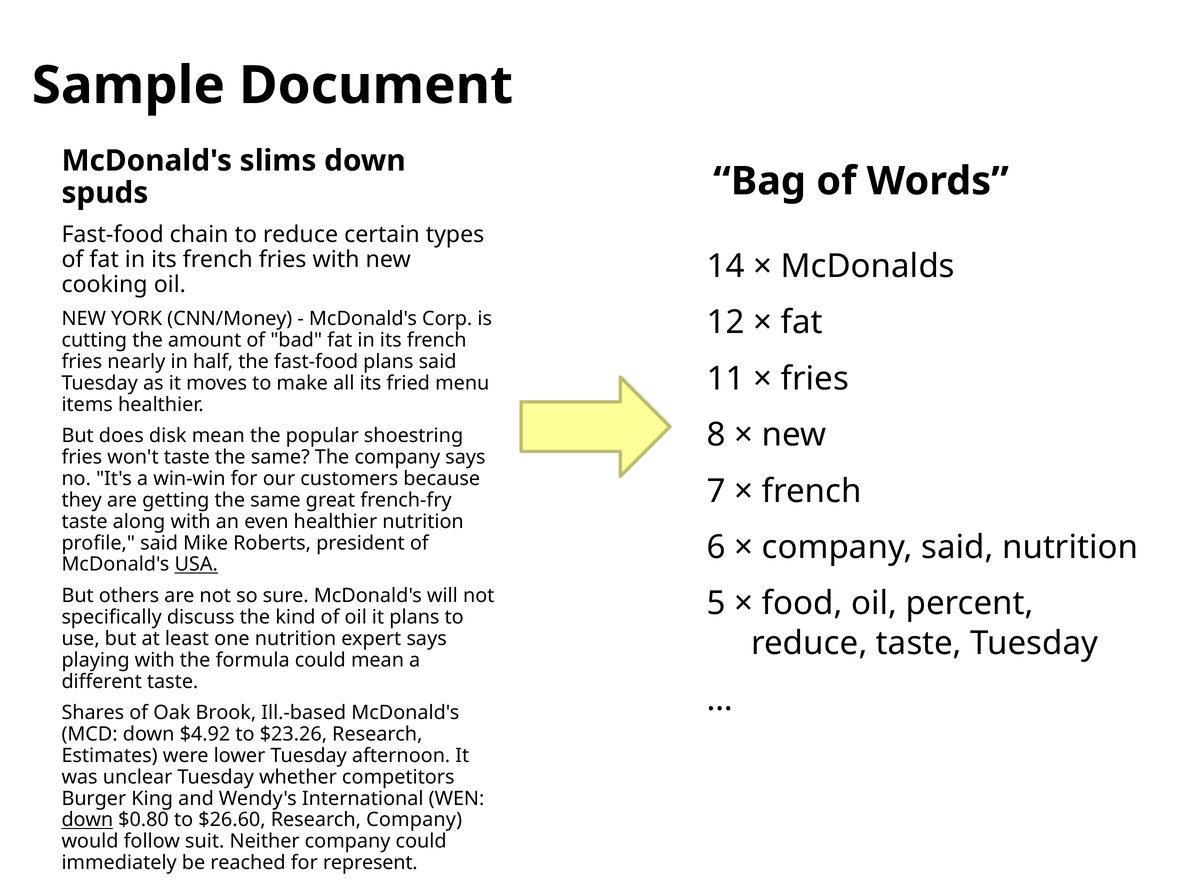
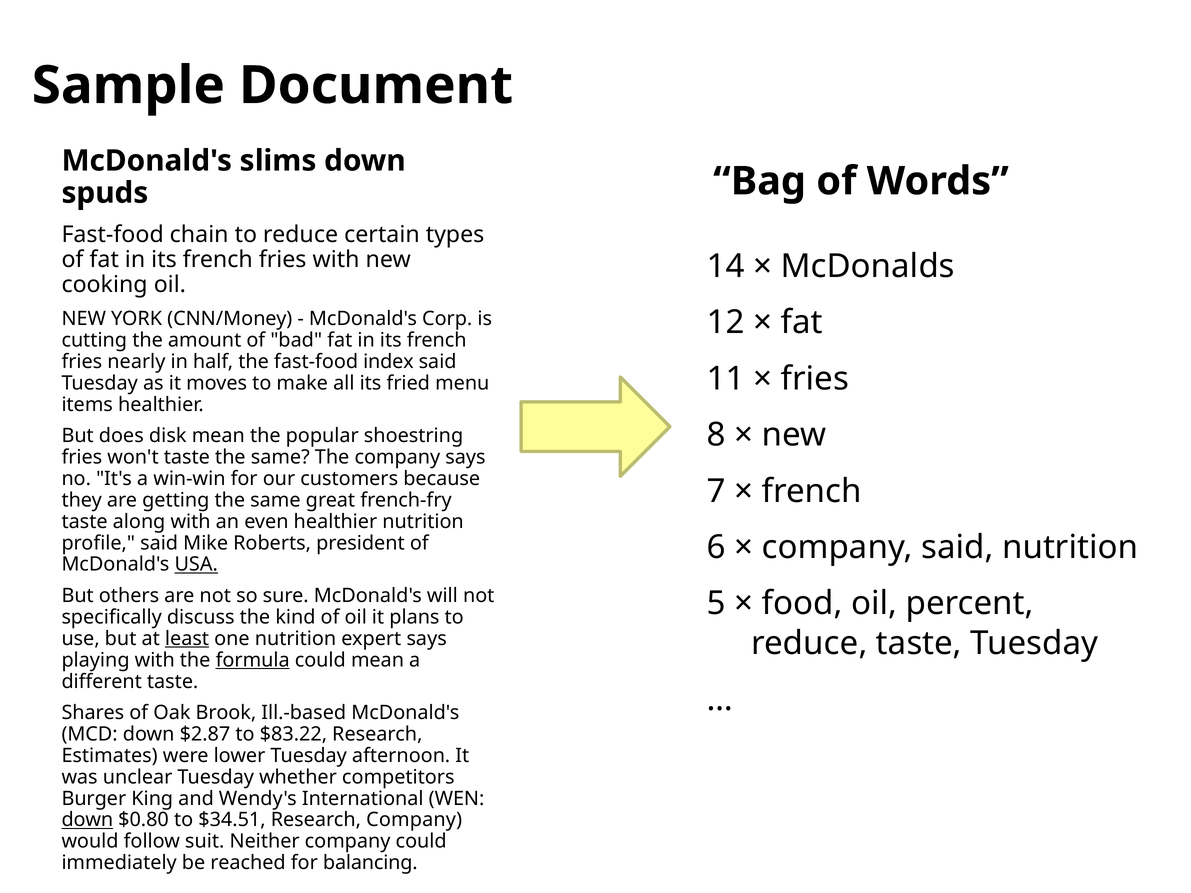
fast-food plans: plans -> index (388, 362)
least underline: none -> present (187, 639)
formula underline: none -> present (253, 660)
$4.92: $4.92 -> $2.87 (205, 734)
$23.26: $23.26 -> $83.22 (293, 734)
$26.60: $26.60 -> $34.51 (232, 820)
represent: represent -> balancing (370, 863)
